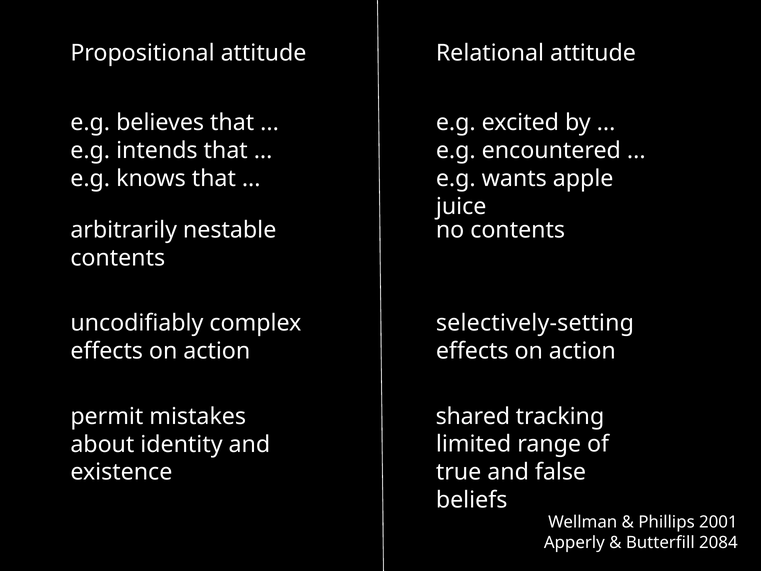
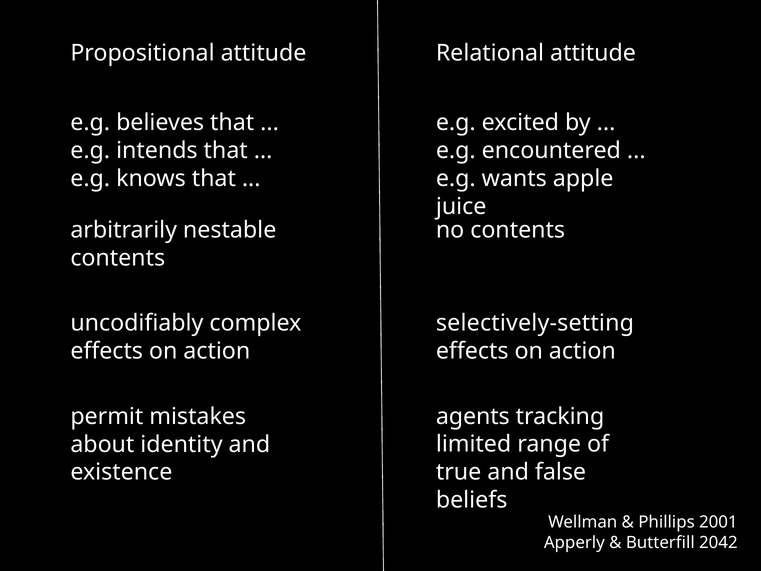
shared: shared -> agents (473, 416)
2084: 2084 -> 2042 (718, 542)
